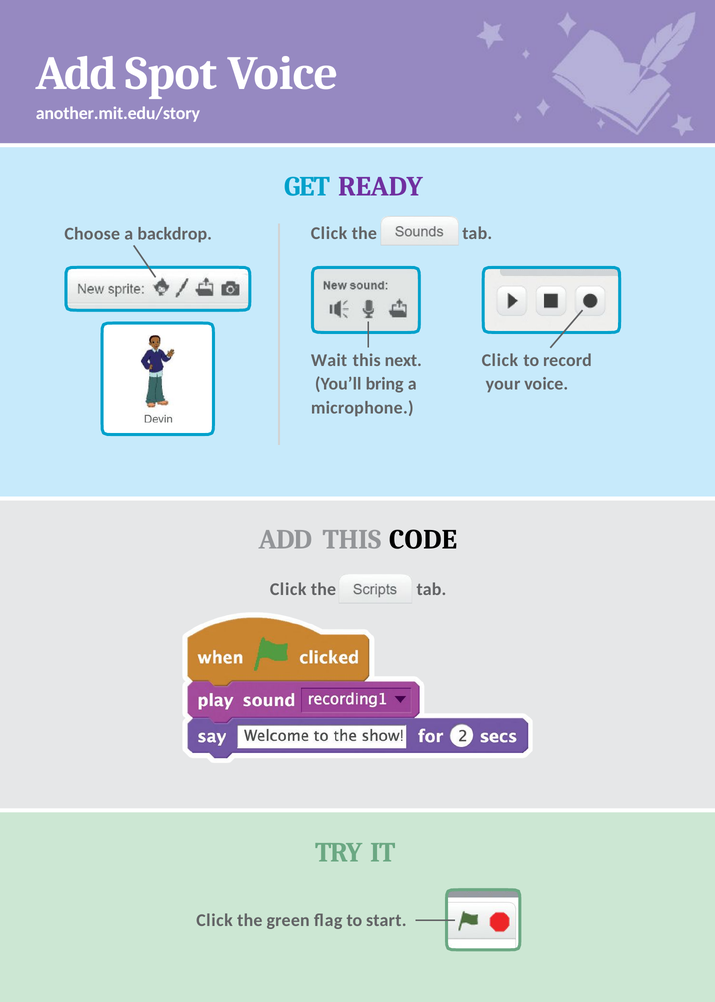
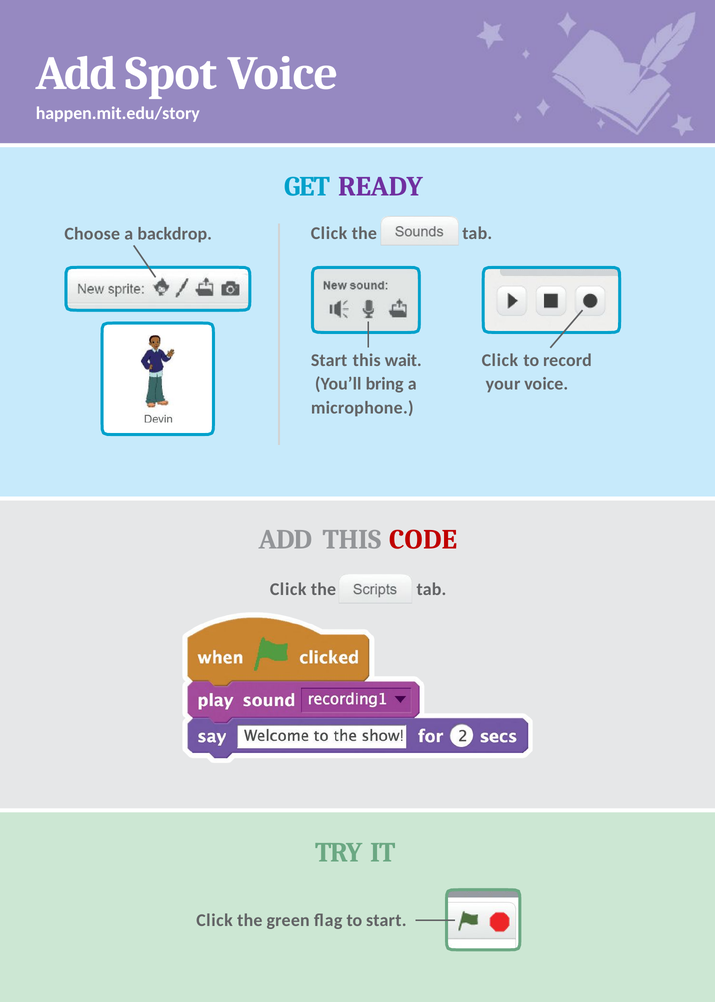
another.mit.edu/story: another.mit.edu/story -> happen.mit.edu/story (118, 113)
Wait: Wait -> Start (329, 360)
next: next -> wait (403, 360)
CODE colour: black -> red (423, 539)
